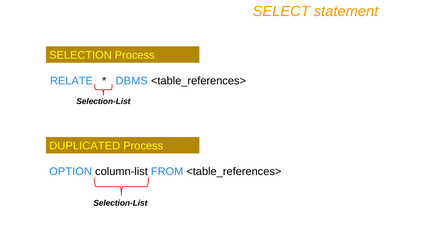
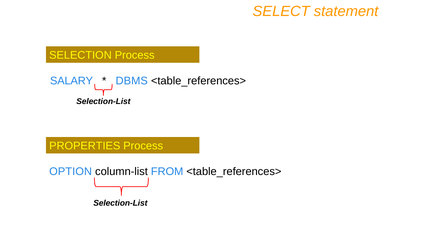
RELATE: RELATE -> SALARY (72, 81)
DUPLICATED: DUPLICATED -> PROPERTIES (85, 146)
